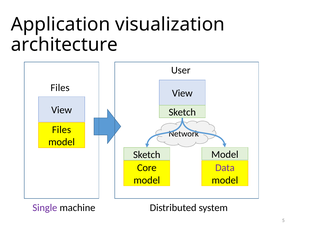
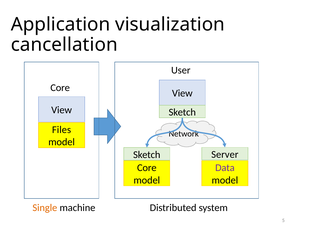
architecture: architecture -> cancellation (64, 45)
Files: Files -> Core (60, 88)
Sketch Model: Model -> Server (225, 155)
Single colour: purple -> orange (45, 208)
